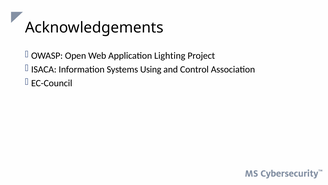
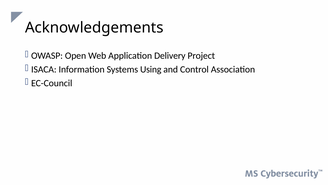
Lighting: Lighting -> Delivery (170, 55)
